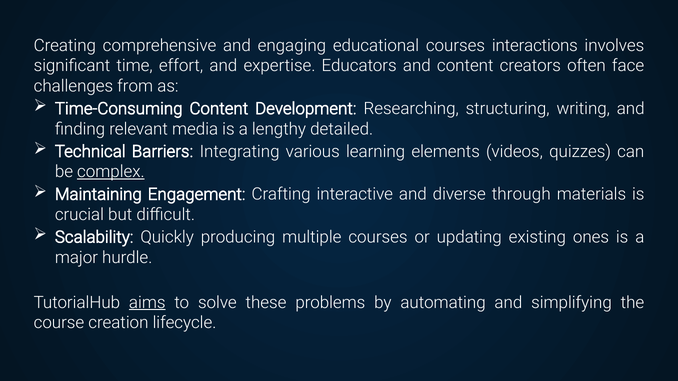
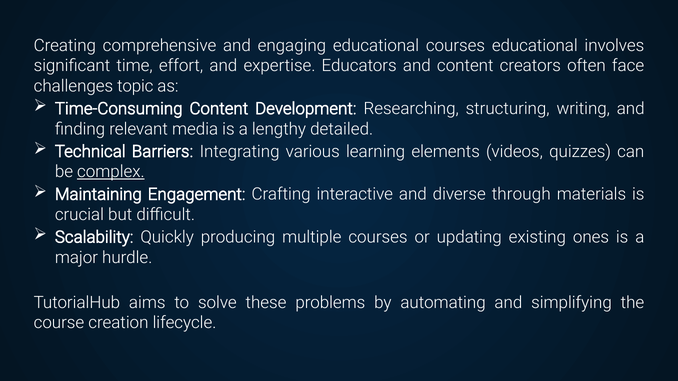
courses interactions: interactions -> educational (535, 46)
from: from -> topic (135, 86)
aims underline: present -> none (147, 303)
